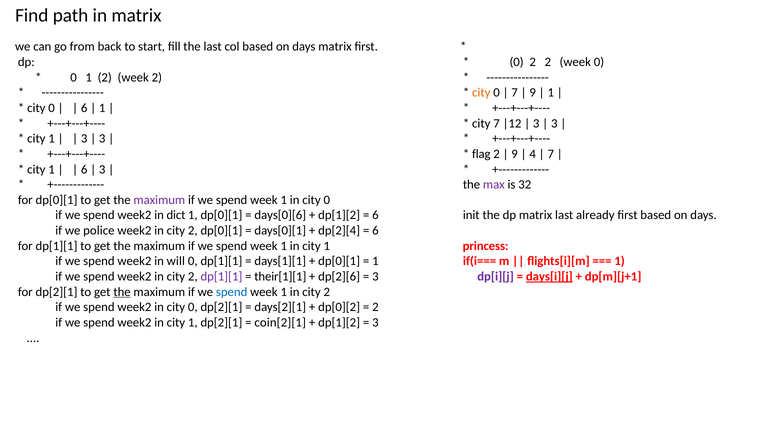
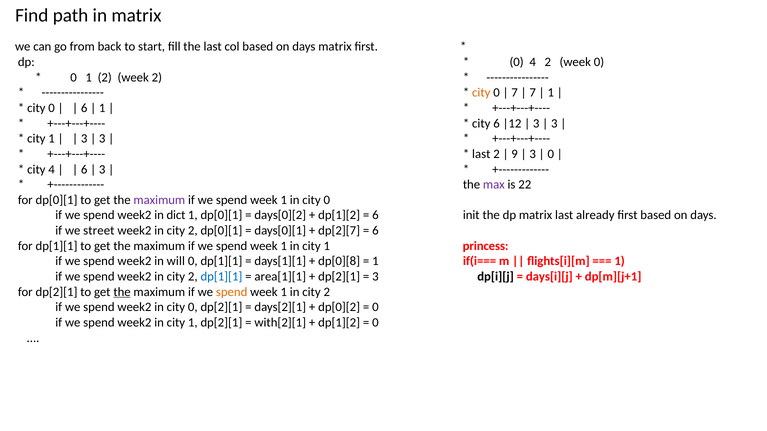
0 2: 2 -> 4 (533, 62)
9: 9 -> 7 (533, 93)
city 7: 7 -> 6 (496, 123)
flag: flag -> last (481, 154)
4: 4 -> 3 (533, 154)
7: 7 -> 0 (551, 154)
1: 1 -> 4 (52, 169)
32: 32 -> 22 (525, 185)
days[0][6: days[0][6 -> days[0][2 (280, 215)
police: police -> street (99, 231)
dp[2][4: dp[2][4 -> dp[2][7 (339, 231)
dp[0][1: dp[0][1 -> dp[0][8 (339, 261)
dp[1][1 colour: purple -> blue (221, 277)
their[1][1: their[1][1 -> area[1][1 (280, 277)
dp[2][6: dp[2][6 -> dp[2][1 (339, 277)
dp[i][j colour: purple -> black (496, 277)
days[i][j underline: present -> none (549, 277)
spend colour: blue -> orange (232, 292)
2: 2 -> 0 (375, 307)
coin[2][1: coin[2][1 -> with[2][1 (280, 323)
3: 3 -> 0 (375, 323)
